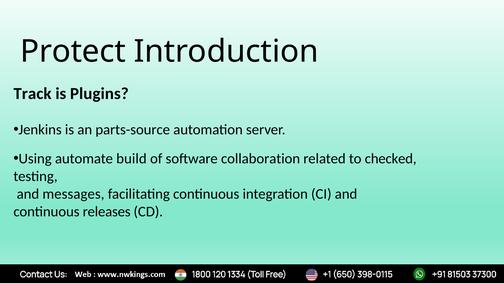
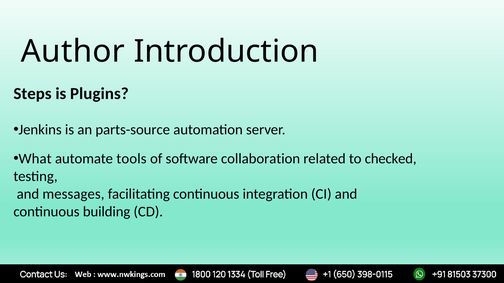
Protect: Protect -> Author (73, 52)
Track: Track -> Steps (33, 94)
Using: Using -> What (35, 159)
build: build -> tools (131, 159)
releases: releases -> building (107, 212)
